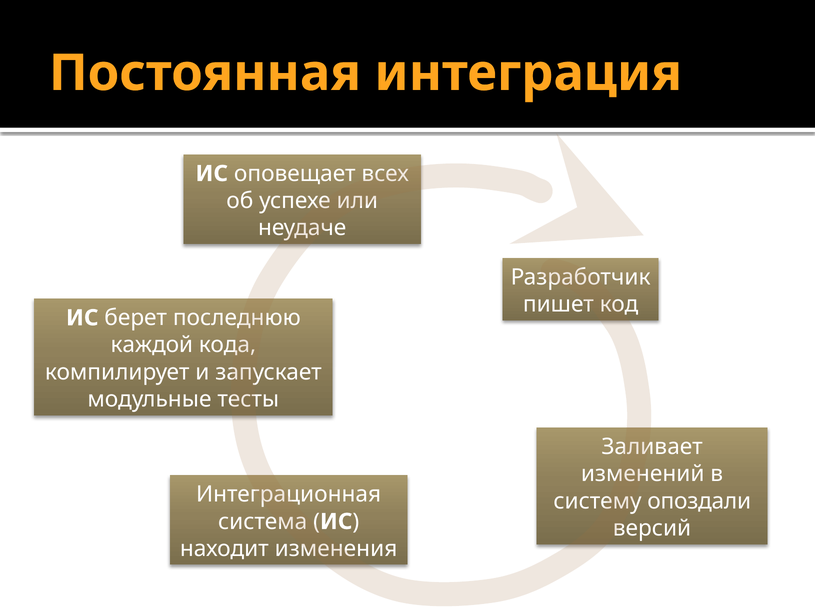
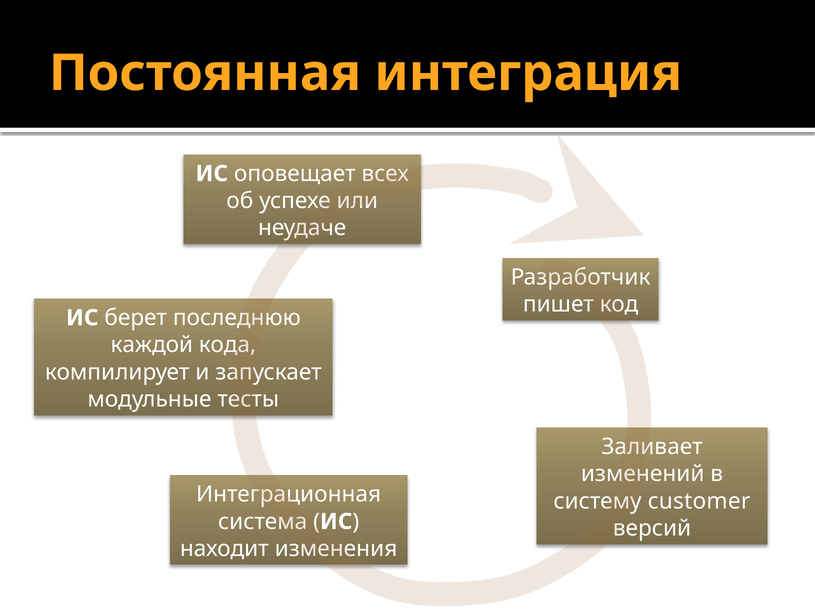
опоздали: опоздали -> customer (699, 501)
